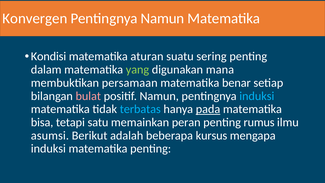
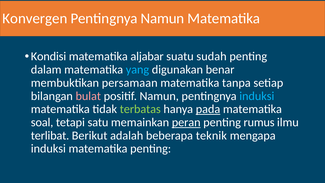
aturan: aturan -> aljabar (147, 56)
sering: sering -> sudah (212, 56)
yang colour: light green -> light blue (137, 70)
mana: mana -> benar (220, 70)
benar: benar -> tanpa (236, 83)
terbatas colour: light blue -> light green (140, 109)
bisa: bisa -> soal (42, 122)
peran underline: none -> present (186, 122)
asumsi: asumsi -> terlibat (50, 135)
kursus: kursus -> teknik (211, 135)
